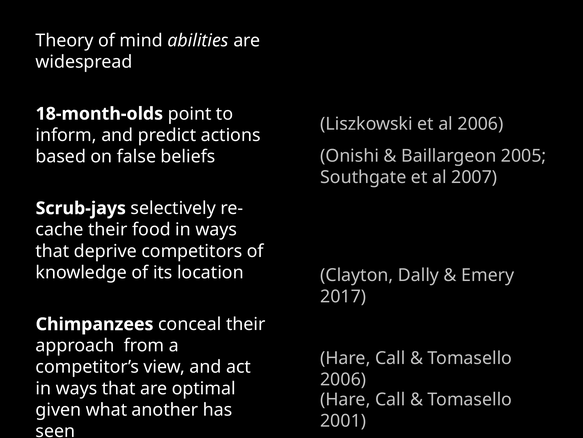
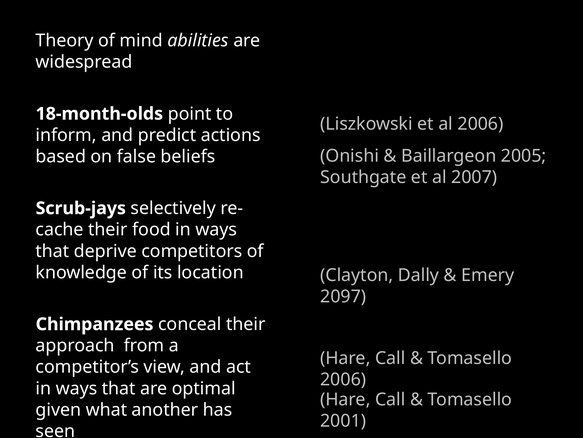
2017: 2017 -> 2097 (343, 296)
